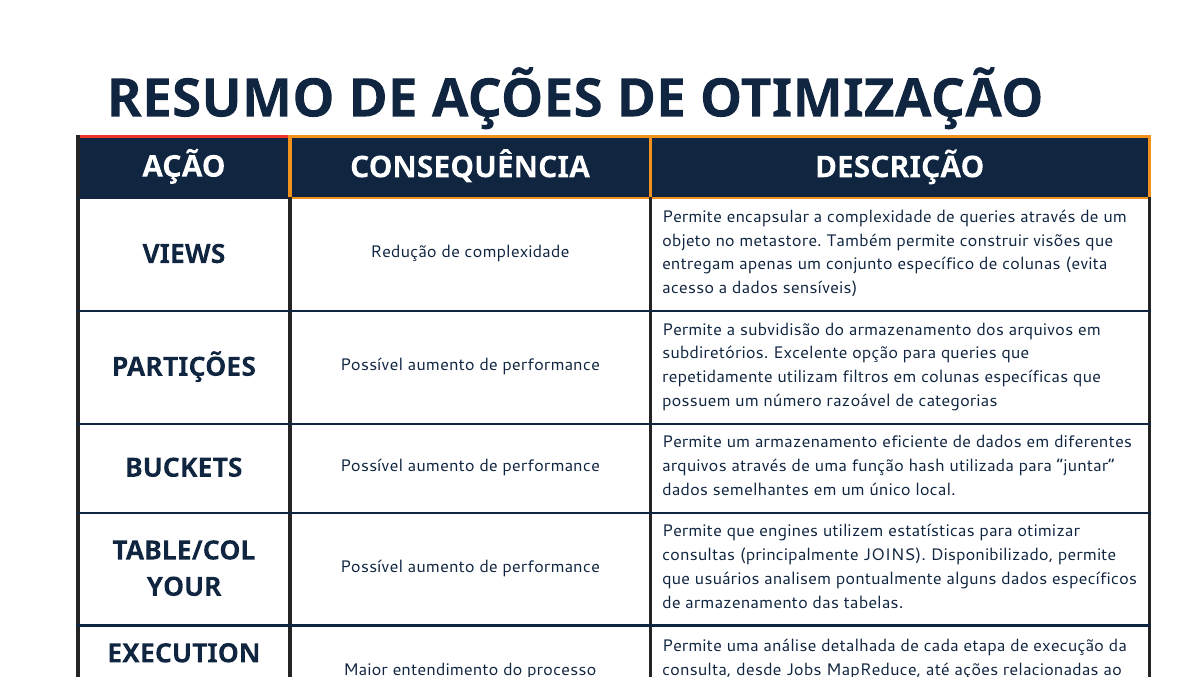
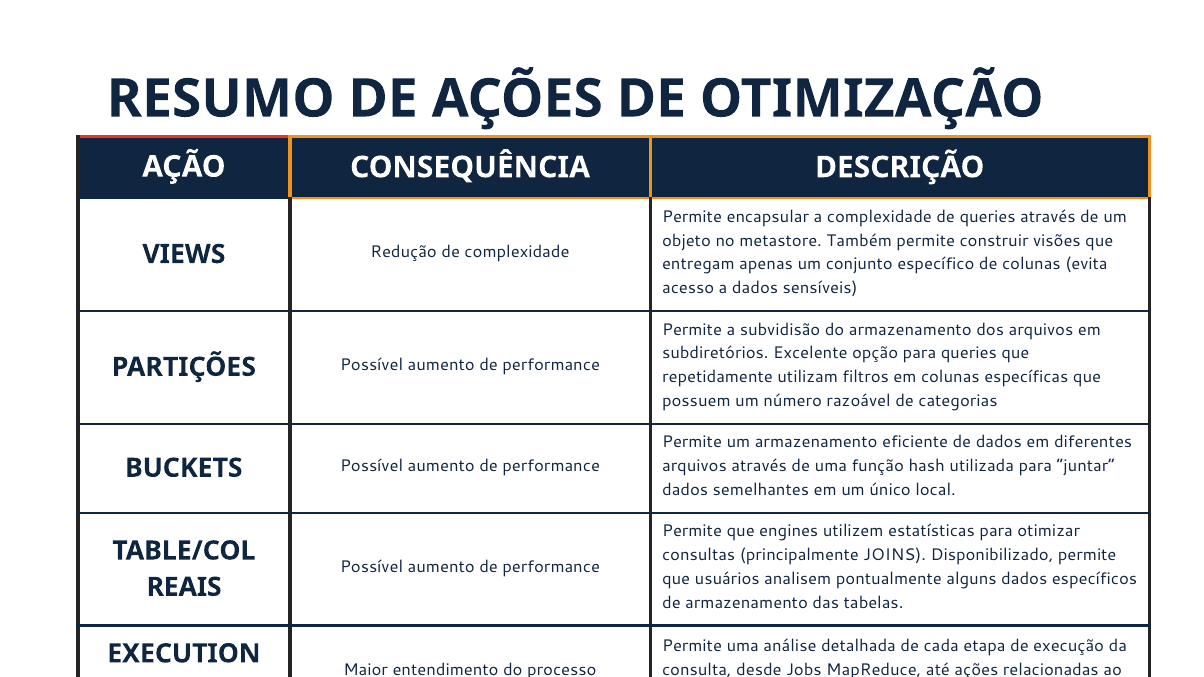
YOUR: YOUR -> REAIS (184, 587)
